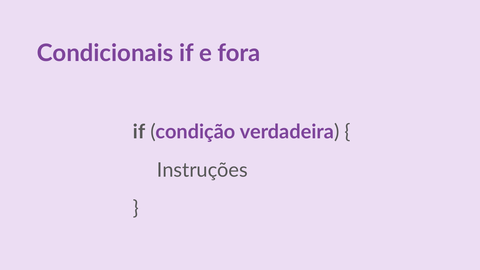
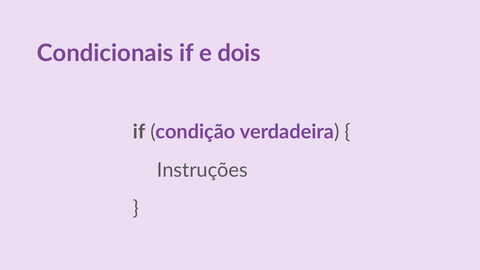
fora: fora -> dois (239, 53)
